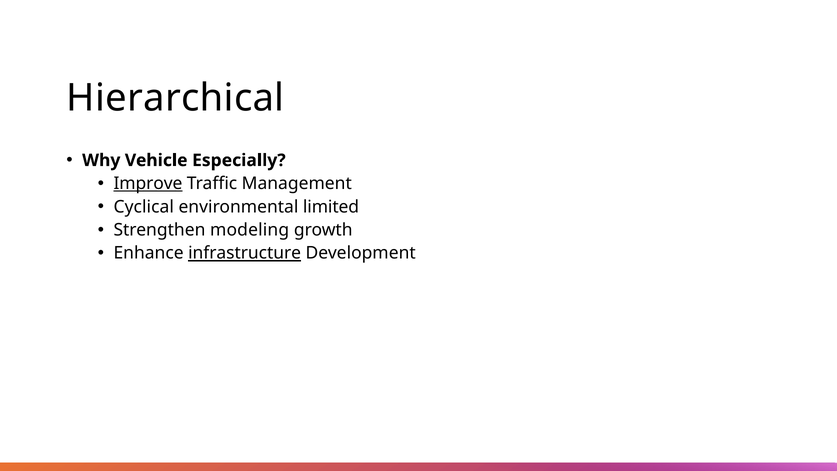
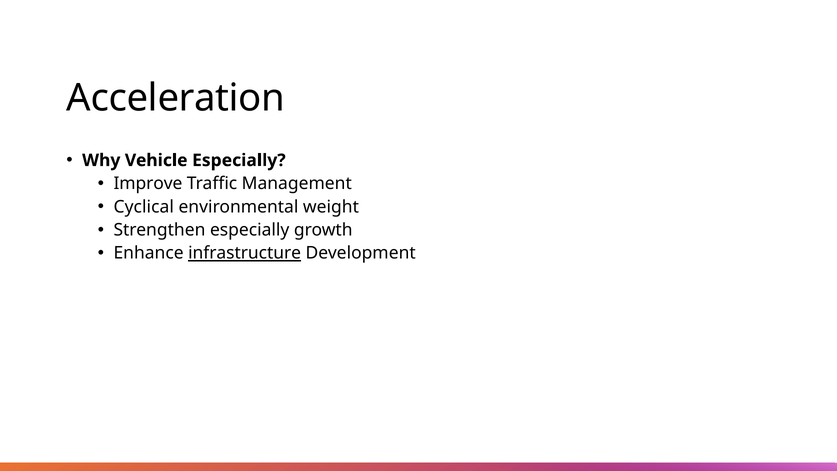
Hierarchical: Hierarchical -> Acceleration (176, 98)
Improve underline: present -> none (148, 184)
limited: limited -> weight (331, 207)
Strengthen modeling: modeling -> especially (250, 230)
